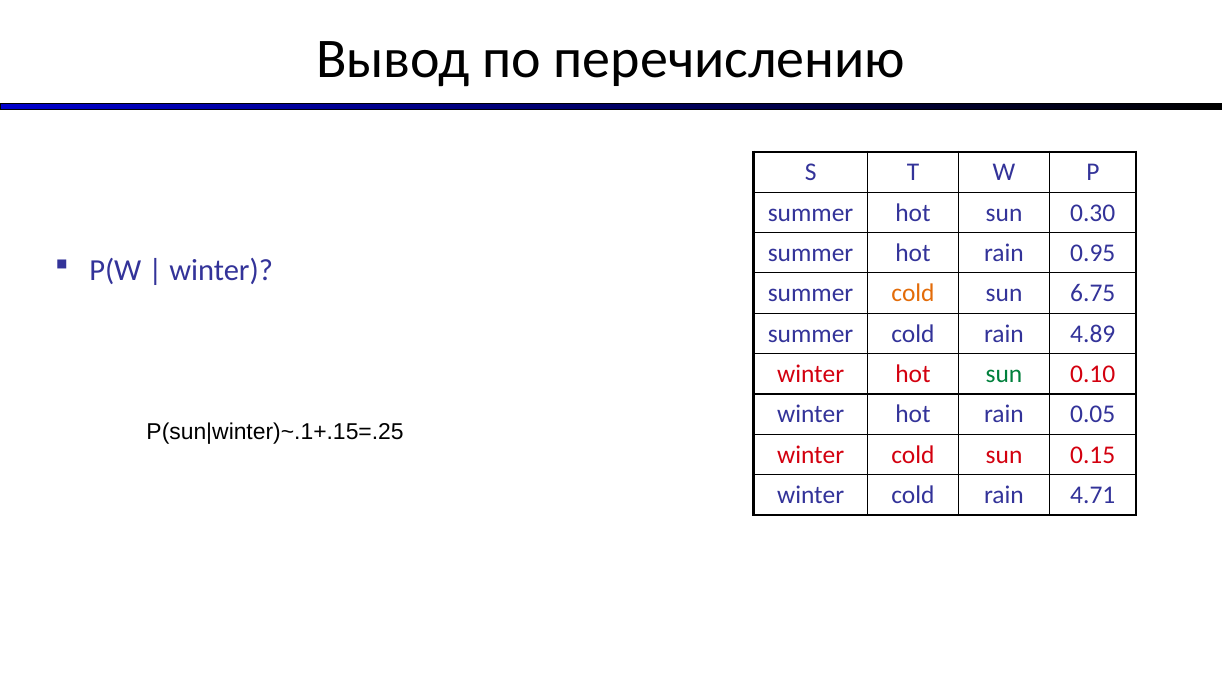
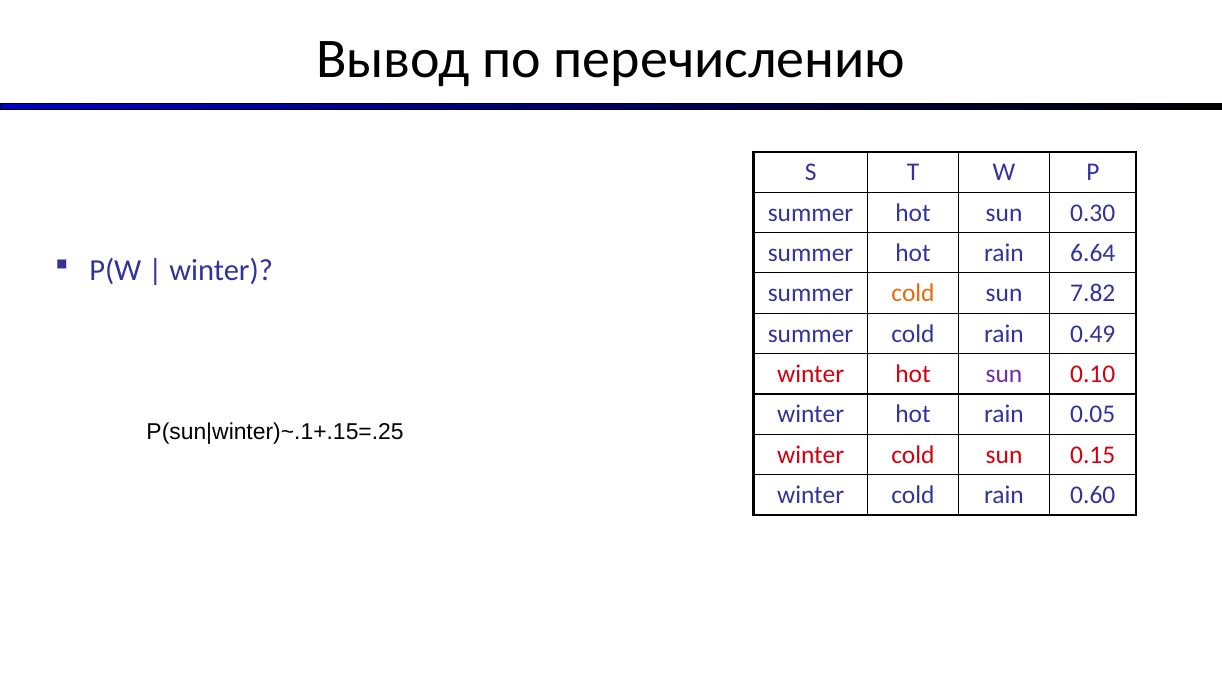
0.95: 0.95 -> 6.64 (1093, 253)
6.75: 6.75 -> 7.82 (1093, 294)
4.89: 4.89 -> 0.49 (1093, 334)
sun colour: green -> purple (1004, 374)
4.71: 4.71 -> 0.60 (1093, 495)
